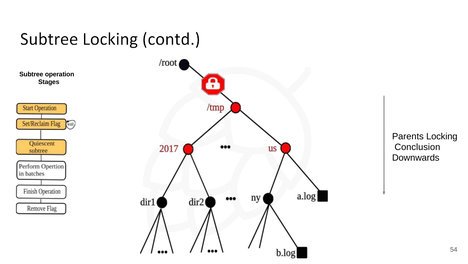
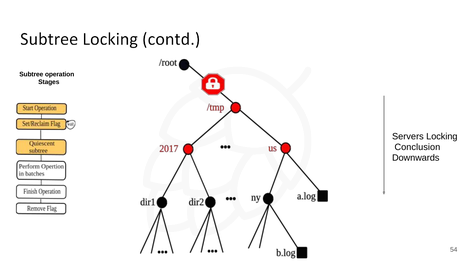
Parents: Parents -> Servers (408, 136)
